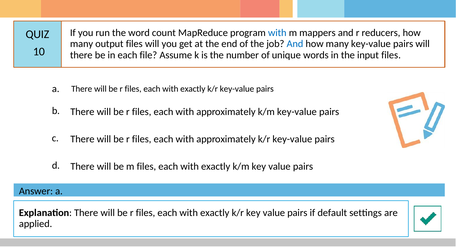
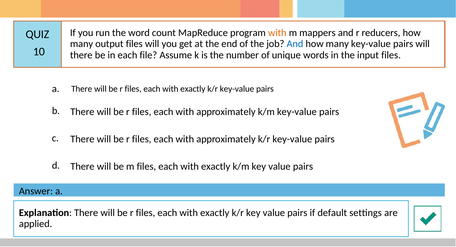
with colour: blue -> orange (277, 33)
